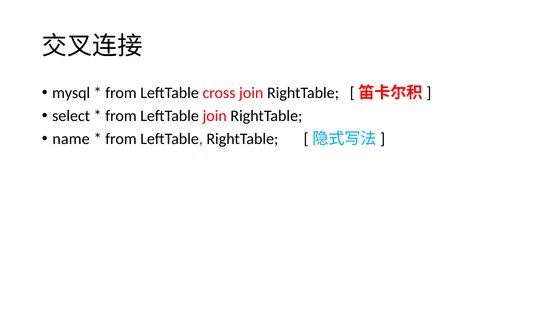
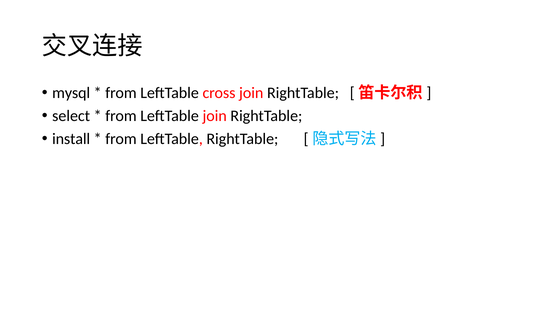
name: name -> install (71, 139)
